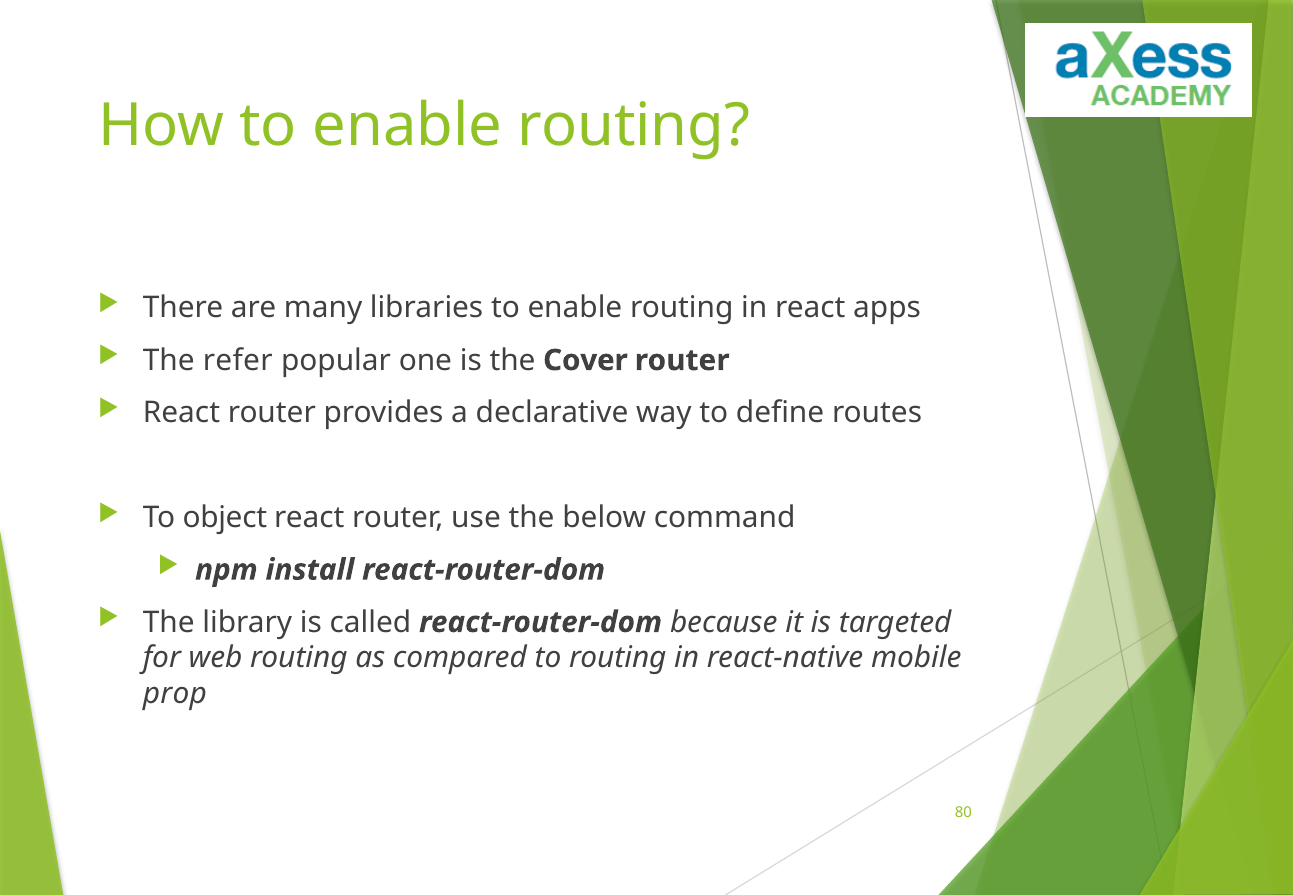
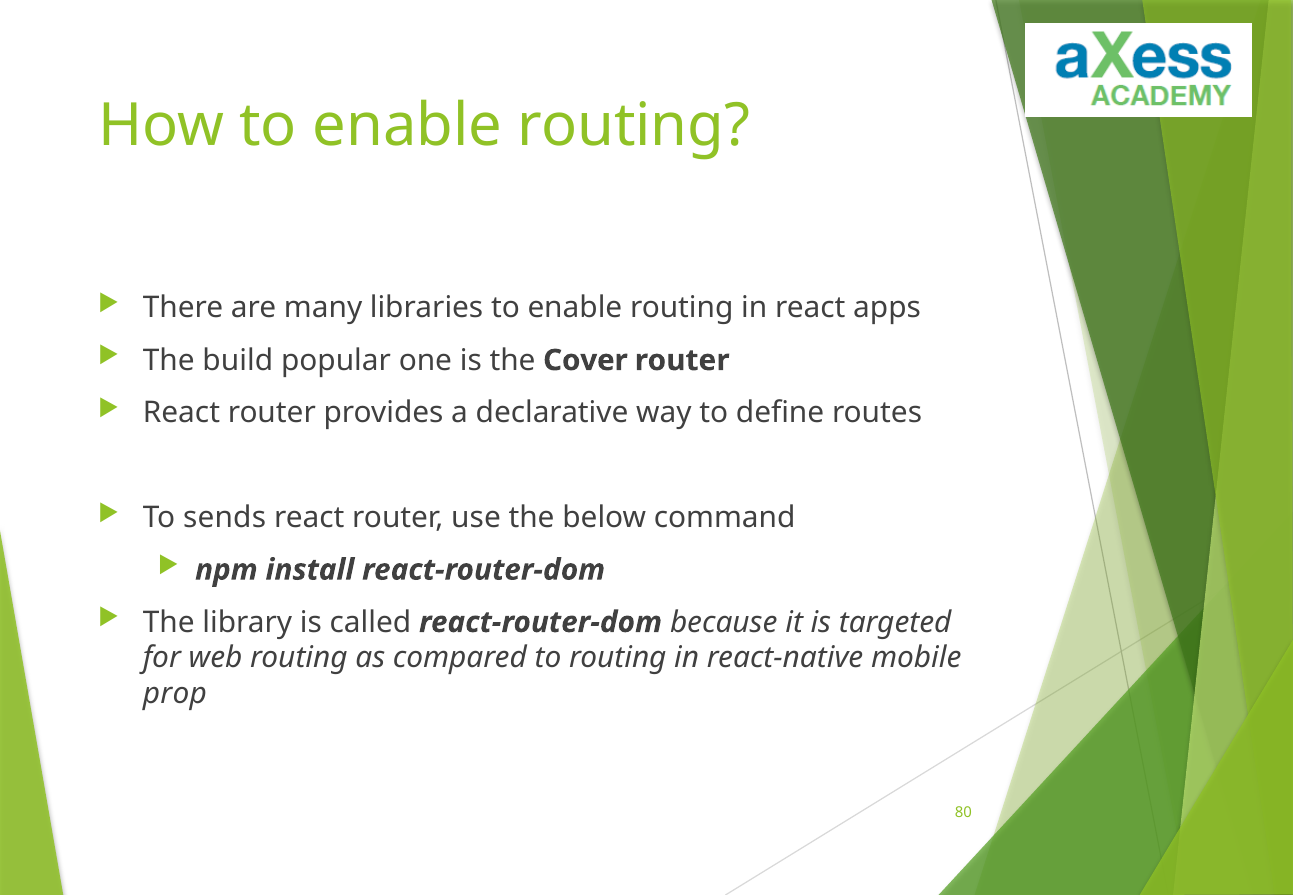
refer: refer -> build (238, 360)
object: object -> sends (225, 518)
